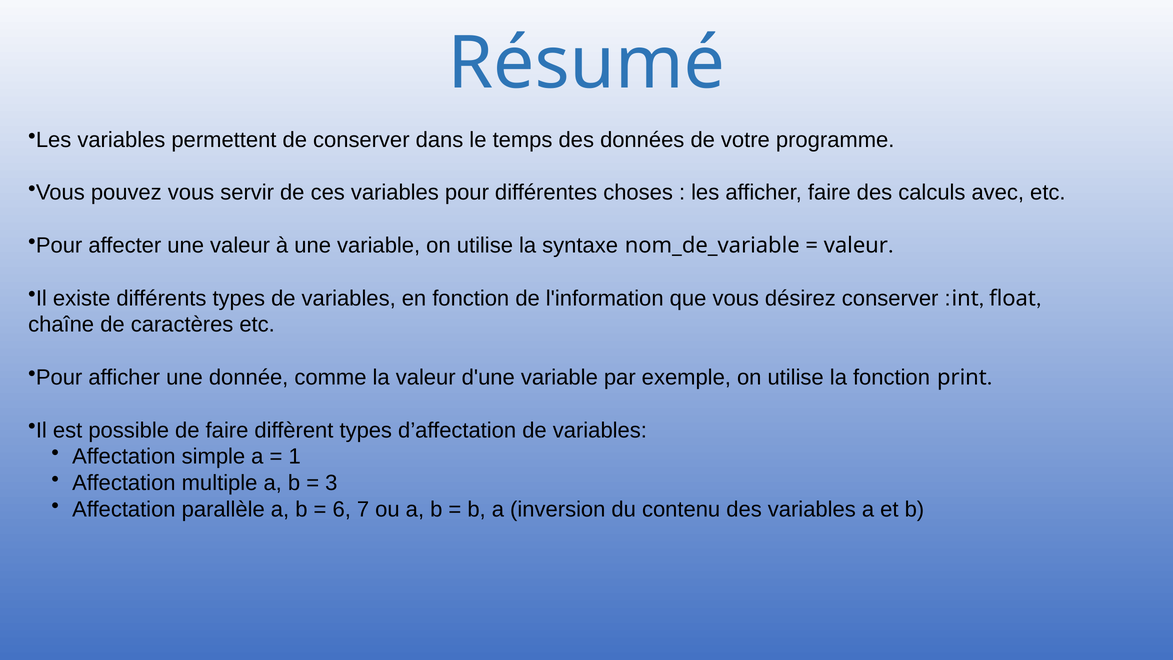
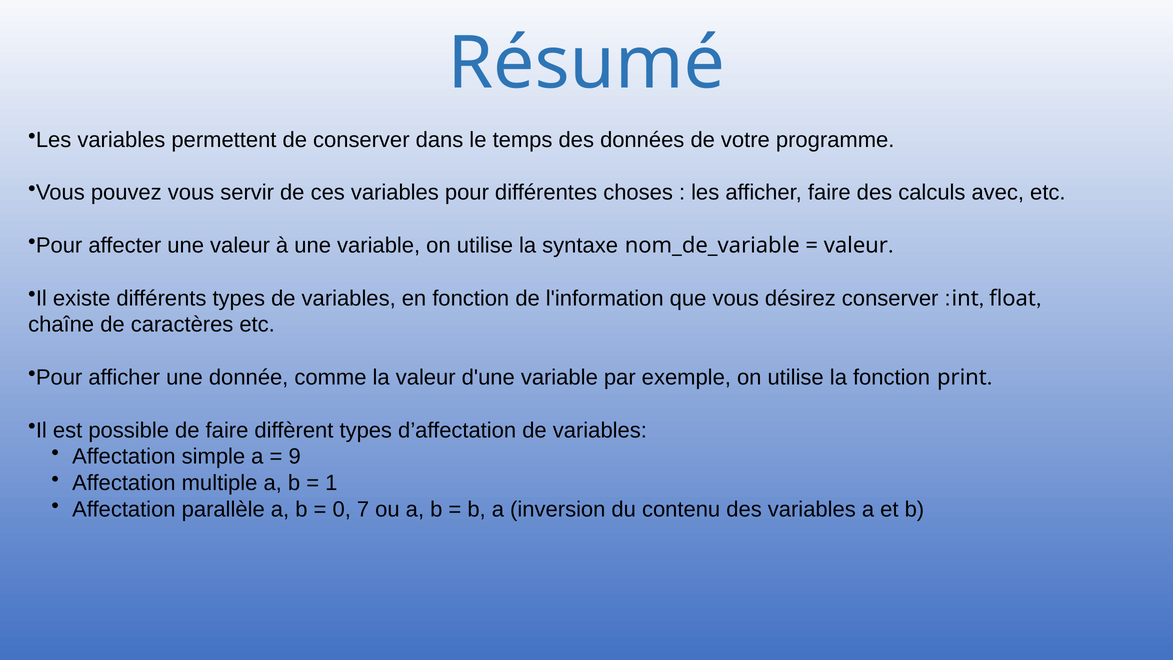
1: 1 -> 9 (295, 457)
3: 3 -> 1 (331, 483)
6: 6 -> 0 (342, 509)
